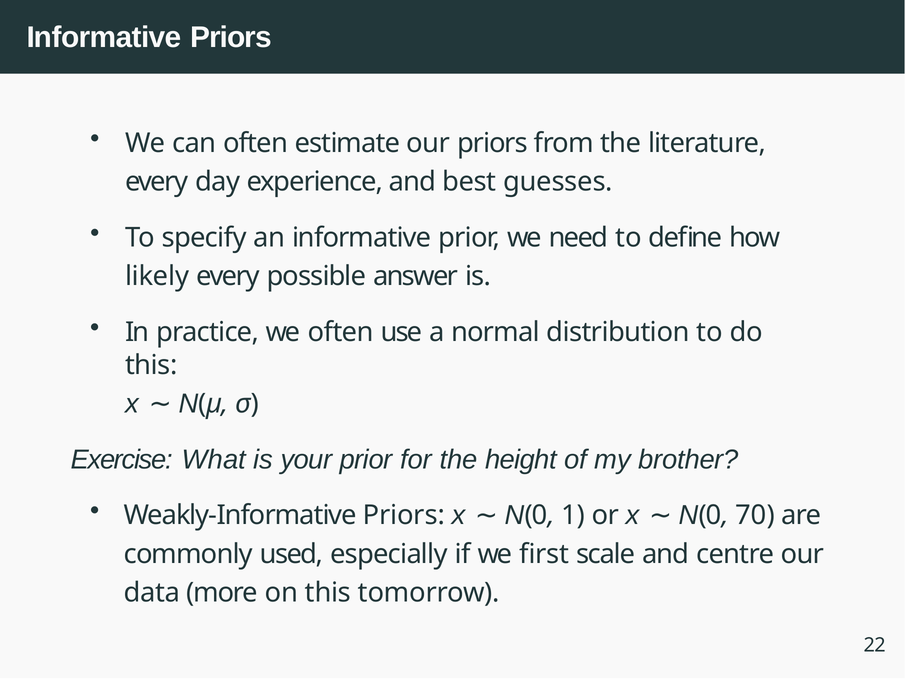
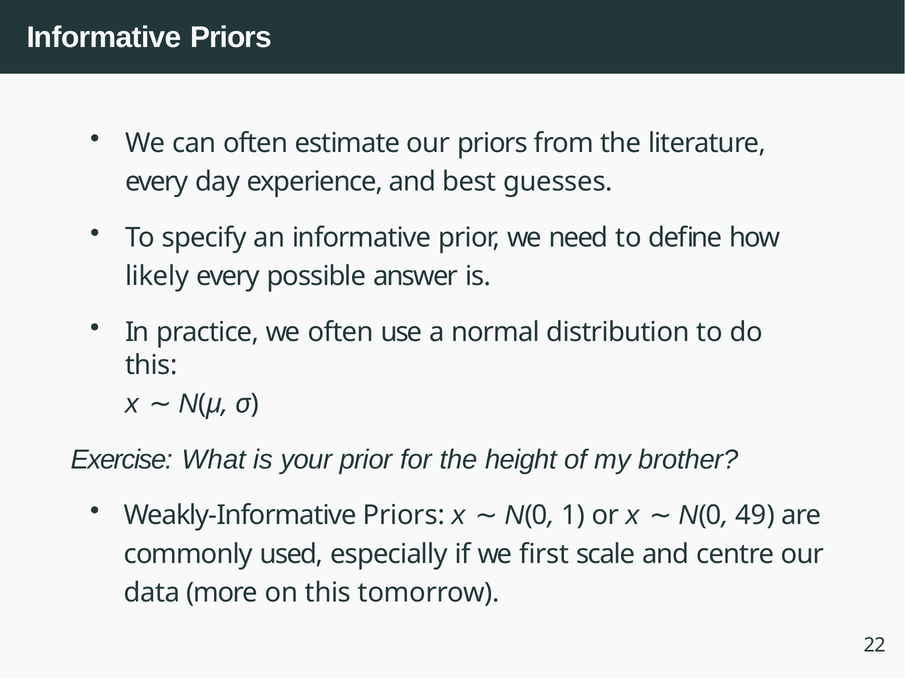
70: 70 -> 49 (755, 516)
